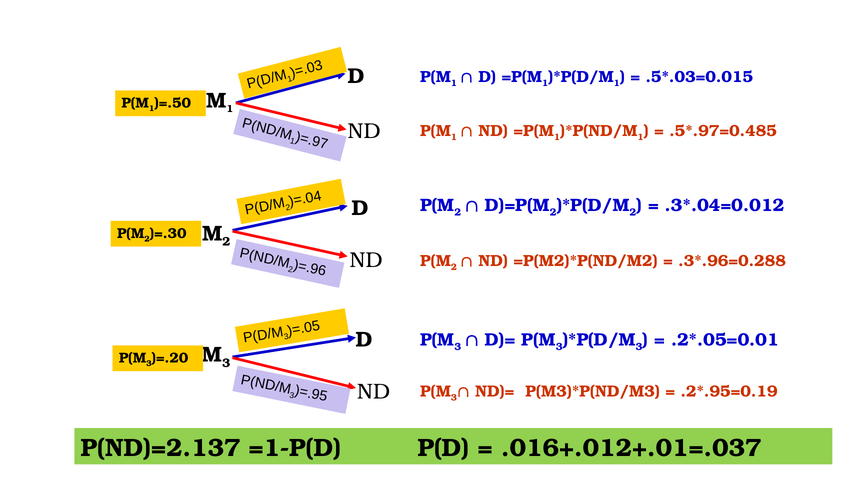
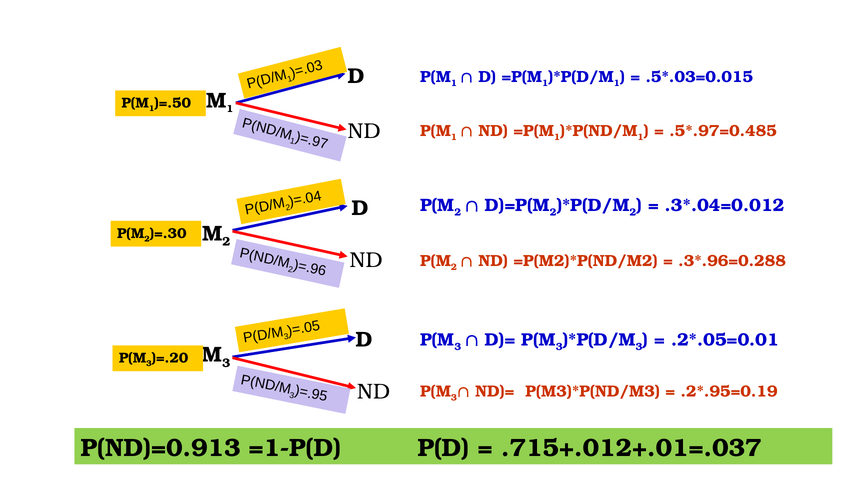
P(ND)=2.137: P(ND)=2.137 -> P(ND)=0.913 (161, 448)
.016+.012+.01=.037: .016+.012+.01=.037 -> .715+.012+.01=.037 (631, 448)
